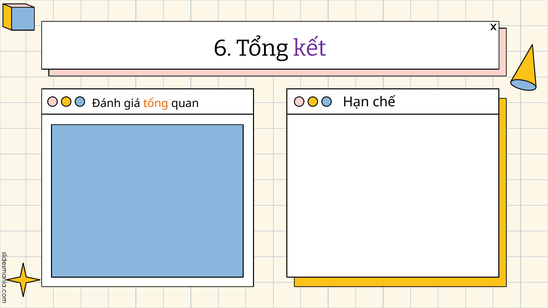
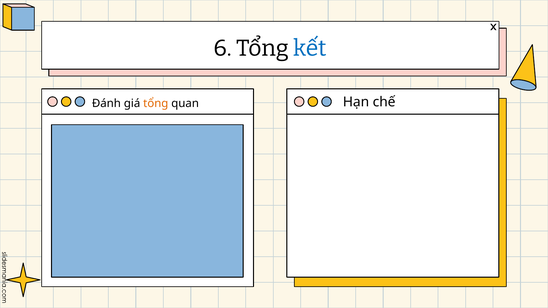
kết colour: purple -> blue (310, 48)
